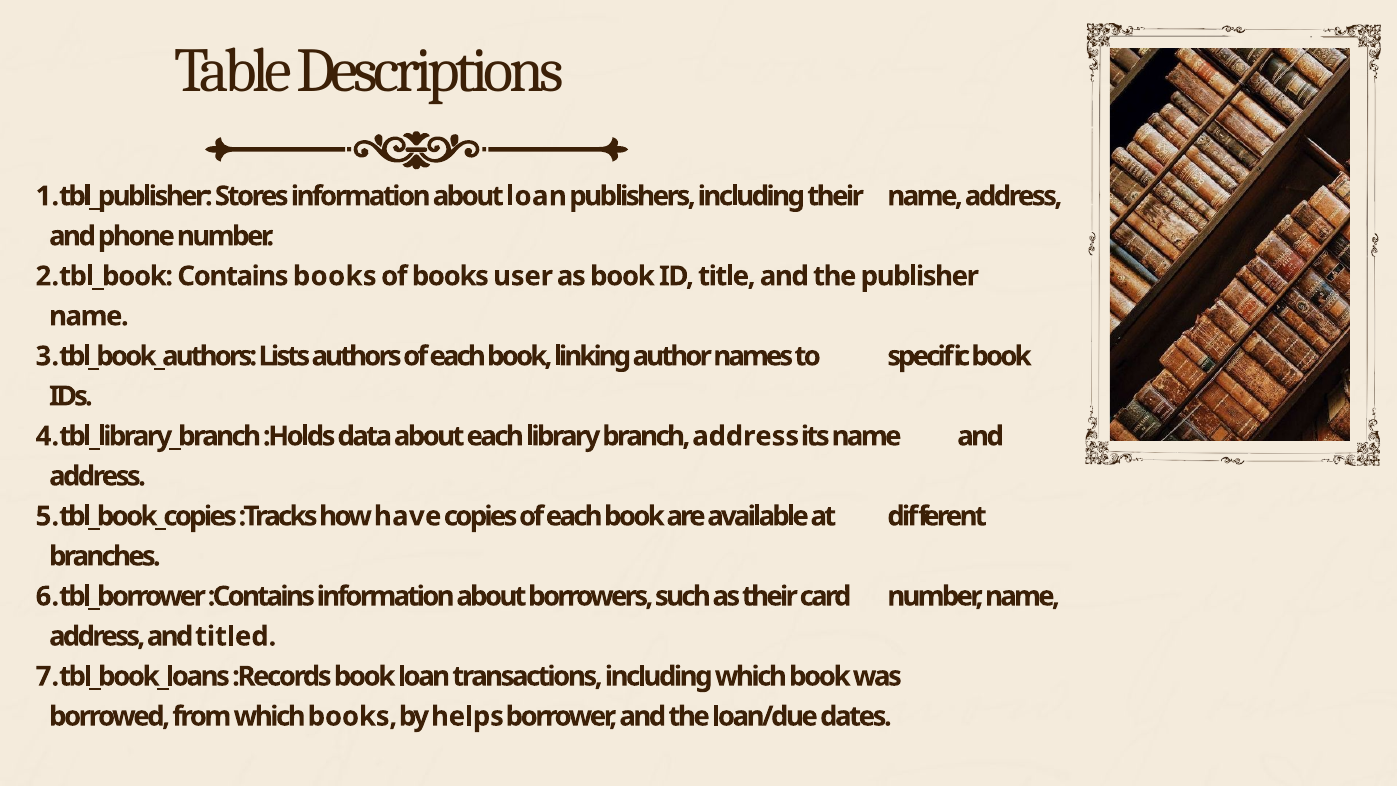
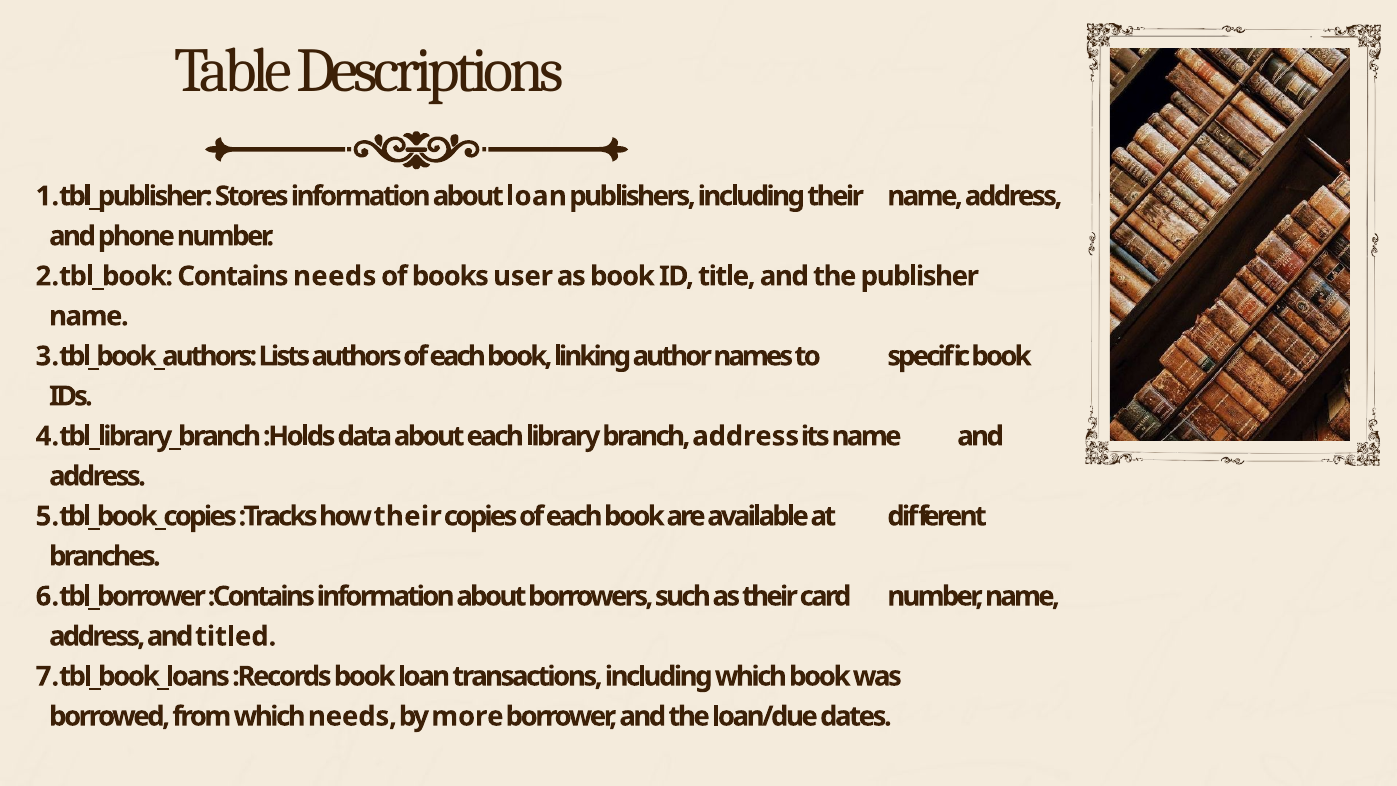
Contains books: books -> needs (335, 276)
how have: have -> their (408, 516)
which books: books -> needs (352, 716)
helps: helps -> more (467, 716)
